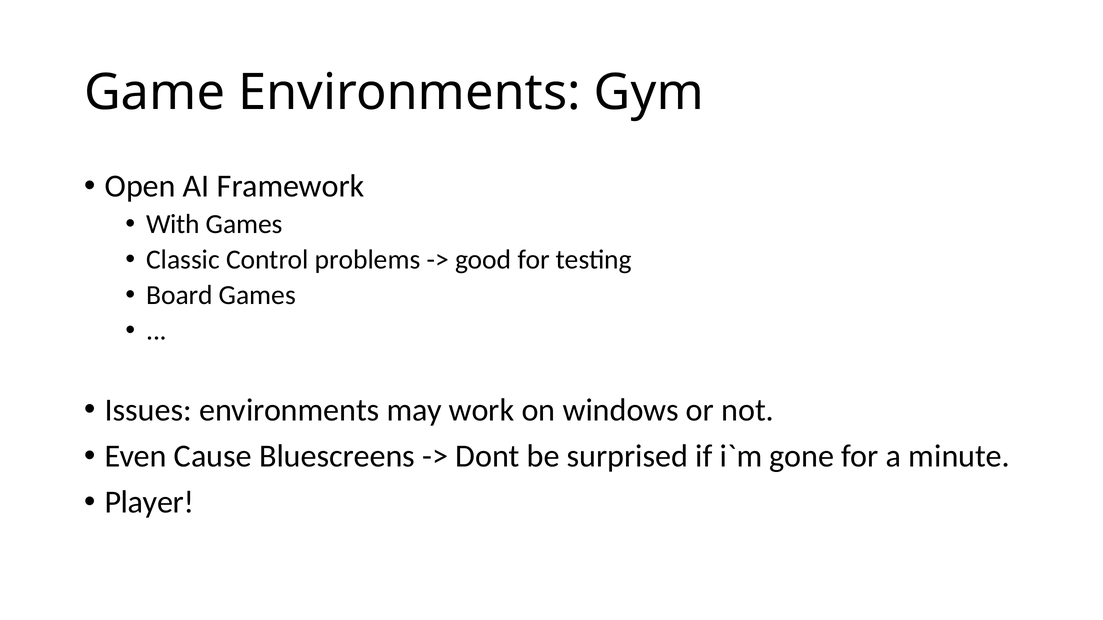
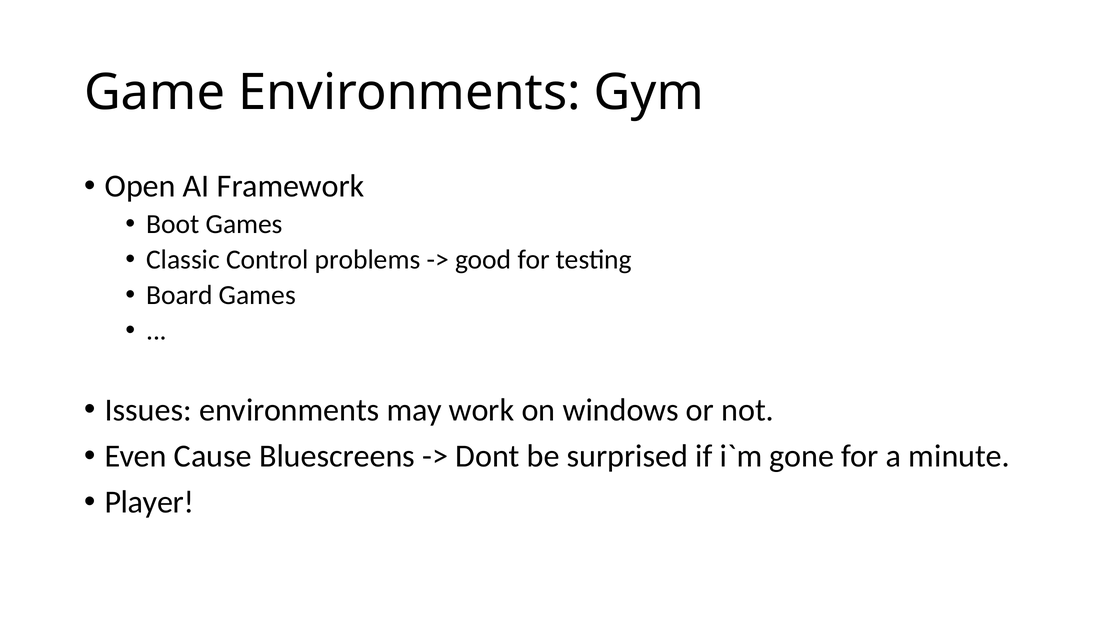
With: With -> Boot (173, 225)
